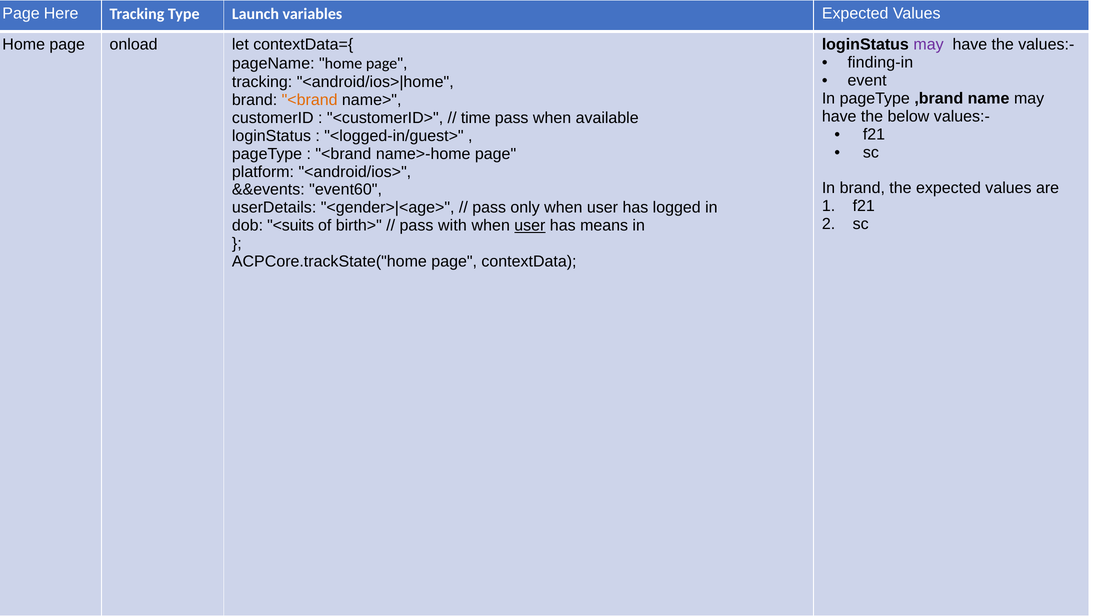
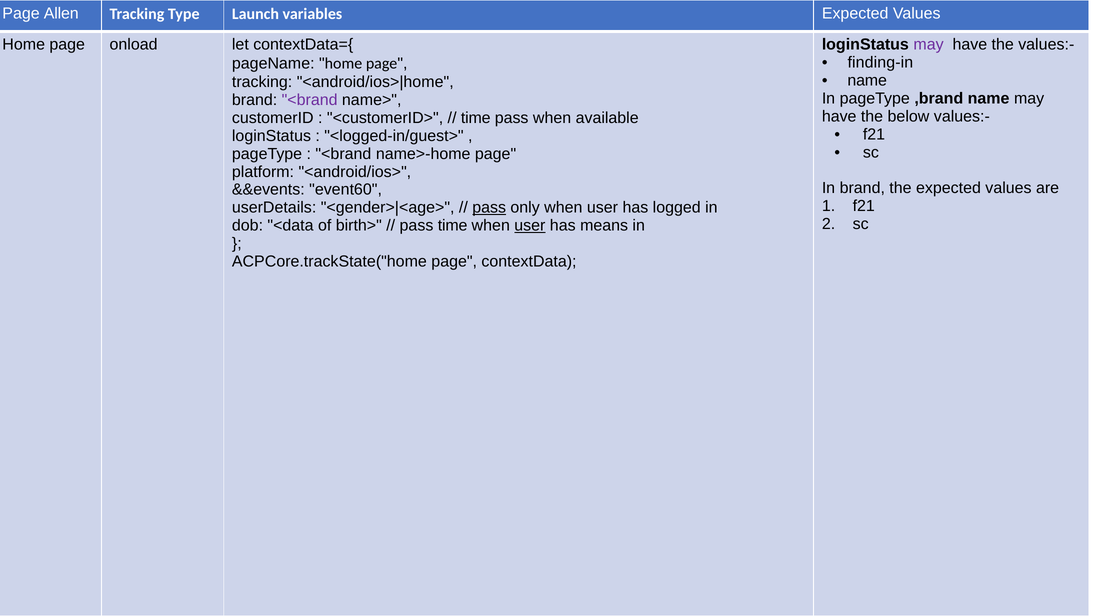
Here: Here -> Allen (61, 13)
event: event -> name (867, 81)
<brand colour: orange -> purple (310, 100)
pass underline: none -> present (489, 208)
<suits: <suits -> <data (291, 226)
pass with: with -> time (453, 226)
